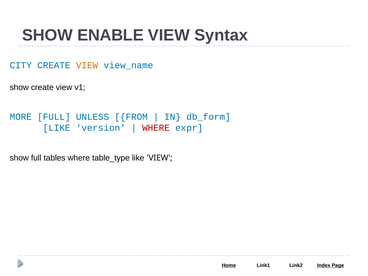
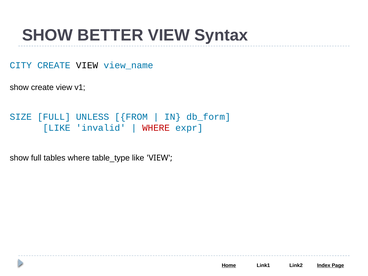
ENABLE: ENABLE -> BETTER (110, 35)
VIEW colour: orange -> black (87, 65)
MORE: MORE -> SIZE (21, 117)
version: version -> invalid (101, 128)
